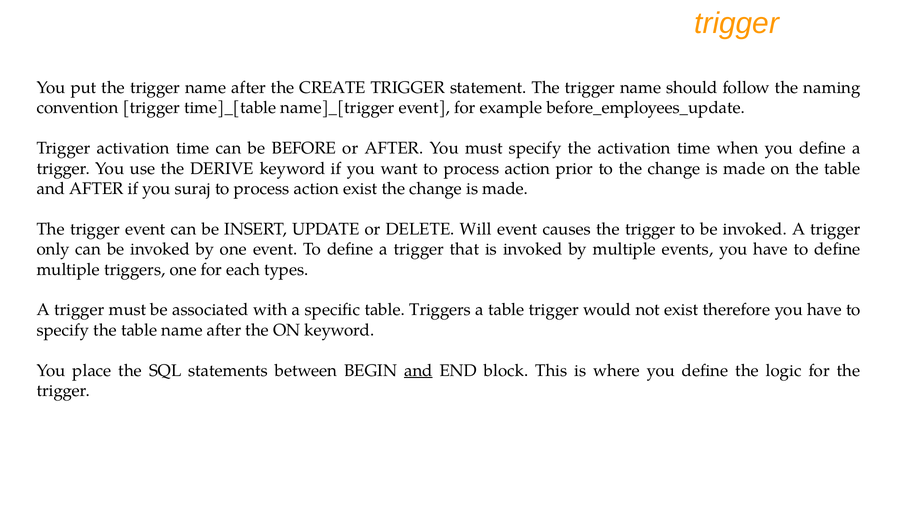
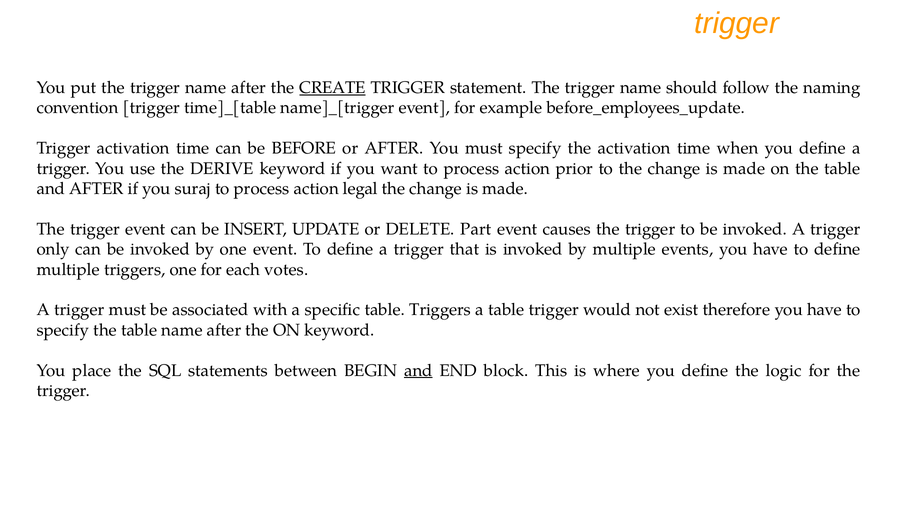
CREATE underline: none -> present (333, 88)
action exist: exist -> legal (360, 189)
Will: Will -> Part (476, 229)
types: types -> votes (286, 270)
